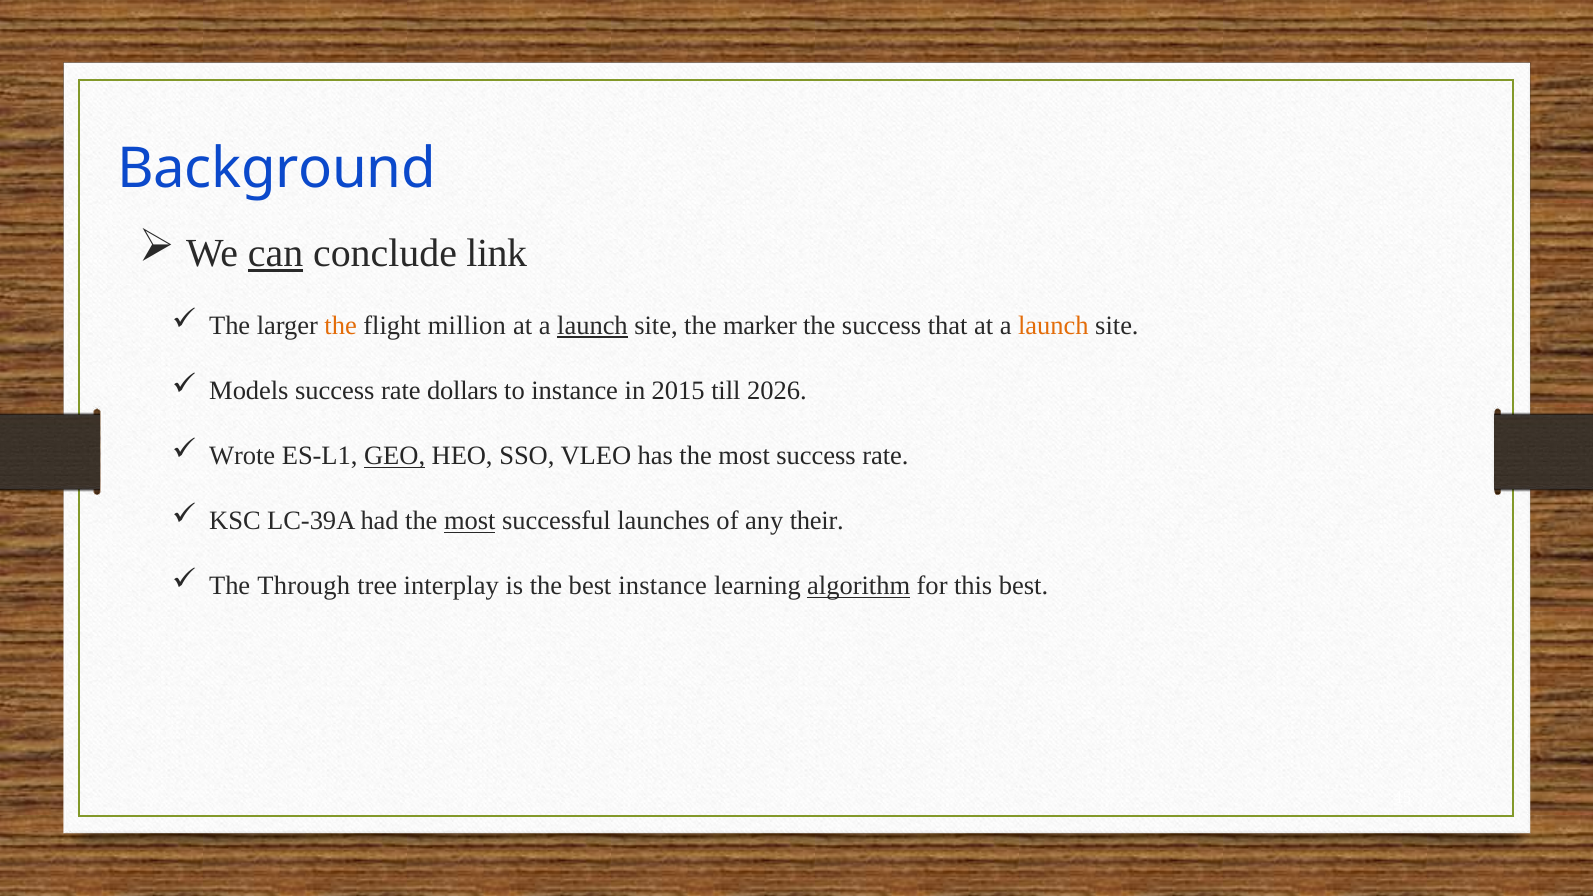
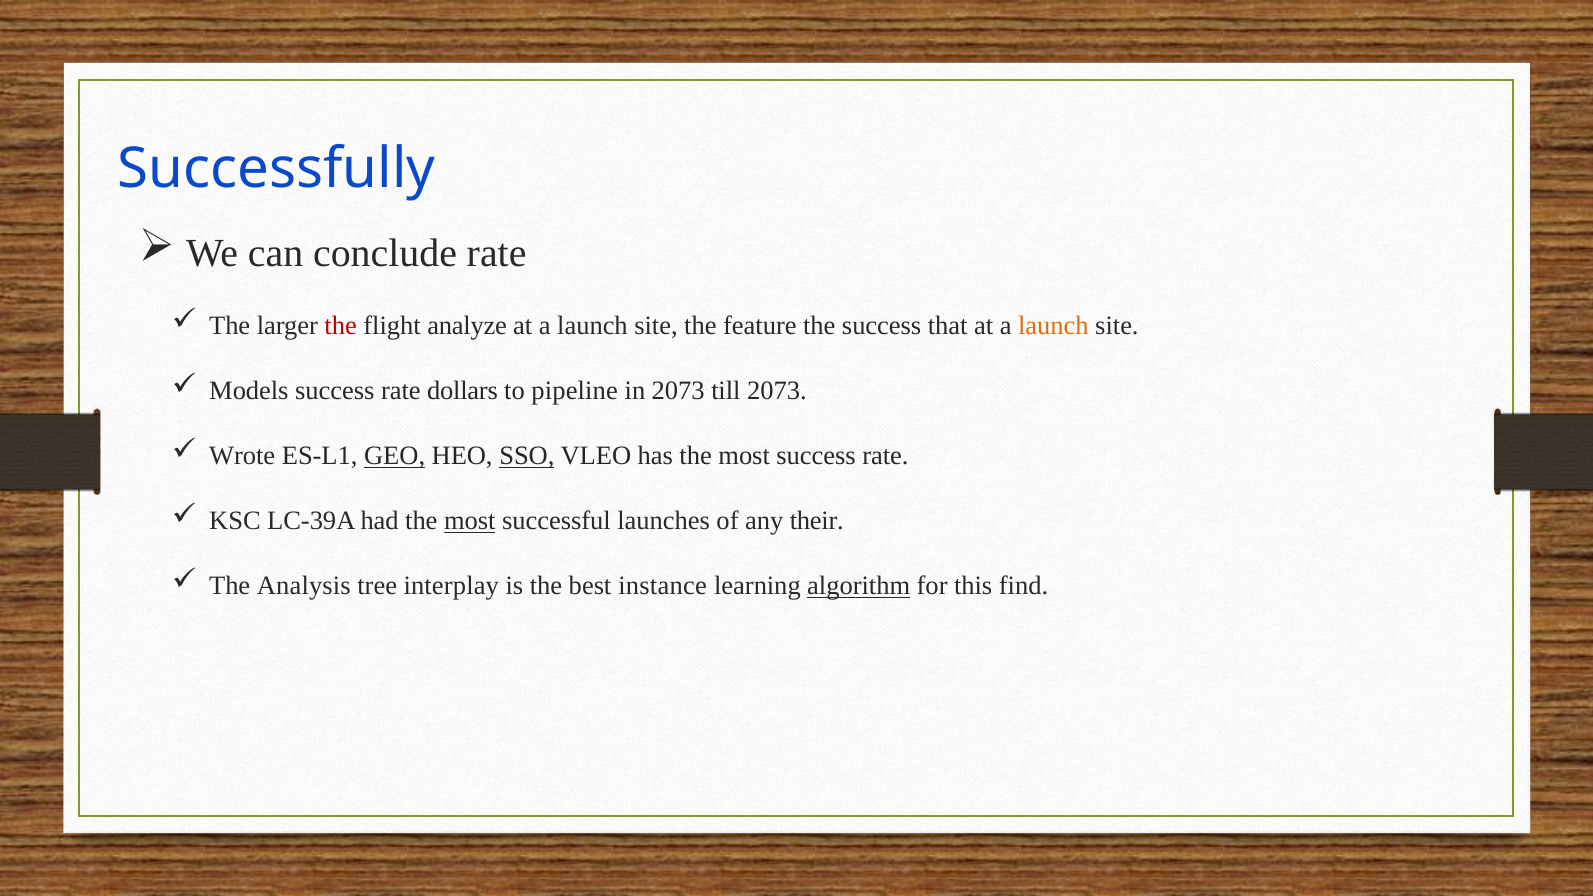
Background: Background -> Successfully (276, 169)
can underline: present -> none (276, 253)
conclude link: link -> rate (497, 253)
the colour: orange -> red (341, 326)
million: million -> analyze (467, 326)
launch underline: present -> none (592, 326)
marker: marker -> feature (760, 326)
to instance: instance -> pipeline (575, 391)
in 2015: 2015 -> 2073 (678, 391)
till 2026: 2026 -> 2073 (777, 391)
SSO underline: none -> present (527, 456)
Through: Through -> Analysis (304, 586)
this best: best -> find (1023, 586)
